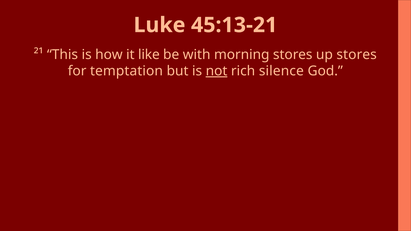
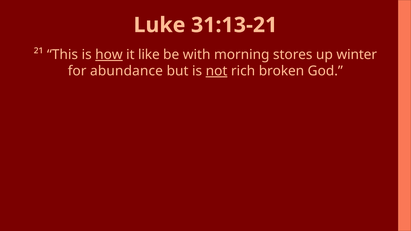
45:13-21: 45:13-21 -> 31:13-21 (234, 25)
how underline: none -> present (109, 55)
up stores: stores -> winter (357, 55)
temptation: temptation -> abundance (127, 71)
silence: silence -> broken (281, 71)
